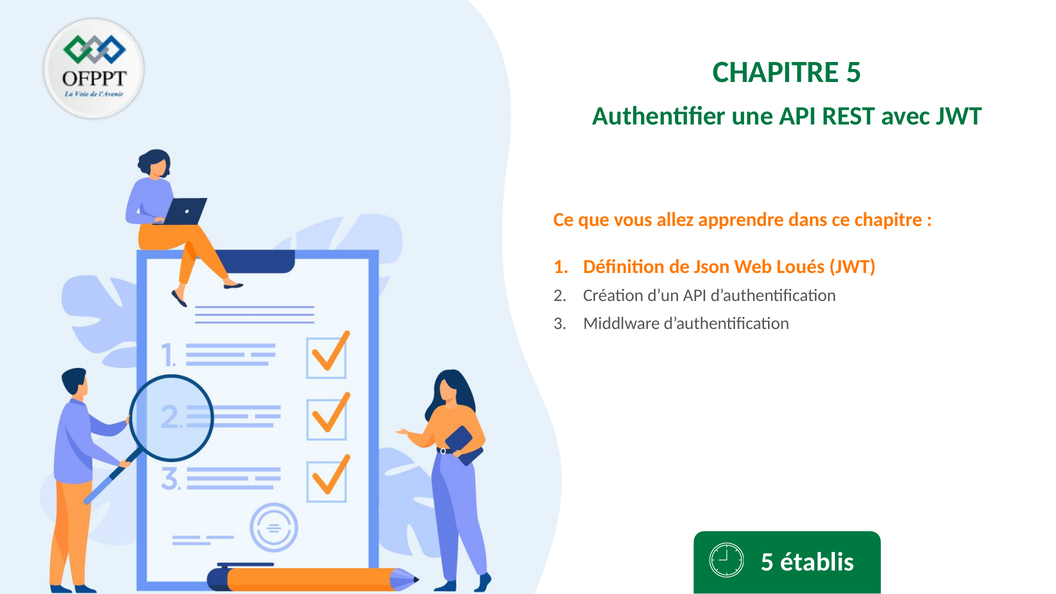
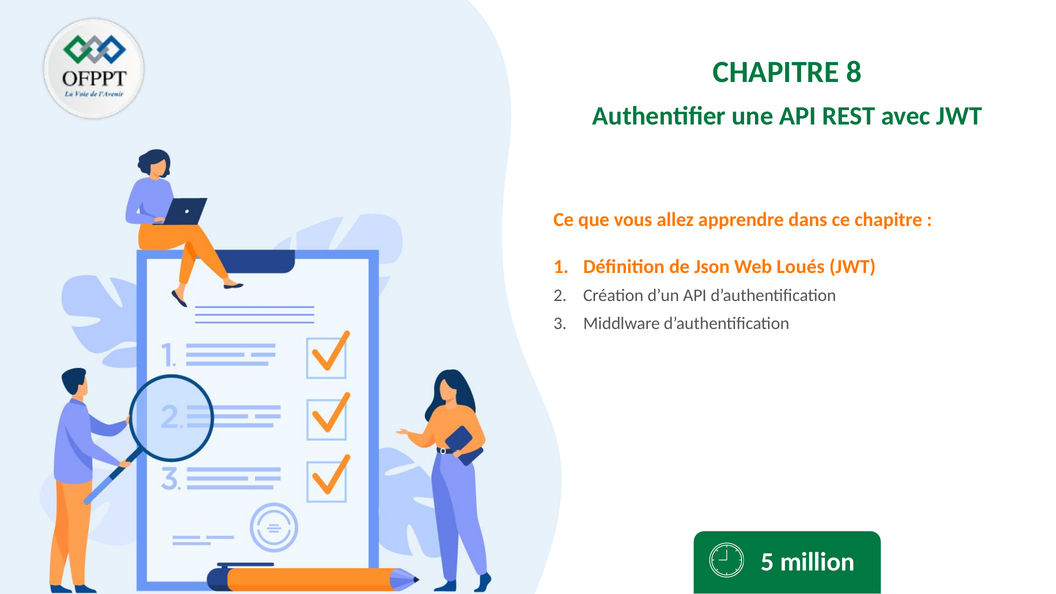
CHAPITRE 5: 5 -> 8 (854, 72)
établis: établis -> million (817, 562)
